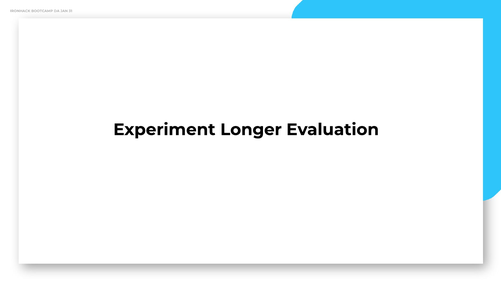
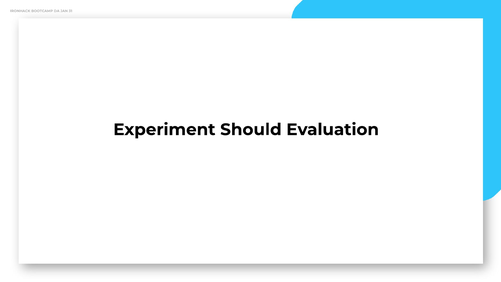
Longer: Longer -> Should (251, 130)
